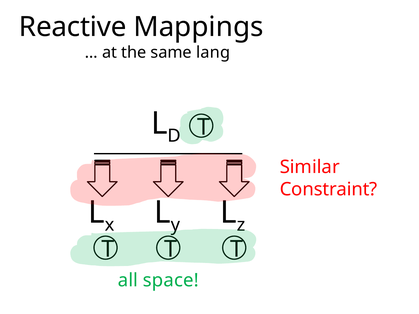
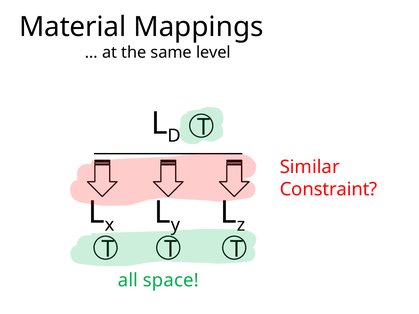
Reactive: Reactive -> Material (73, 27)
lang: lang -> level (213, 53)
